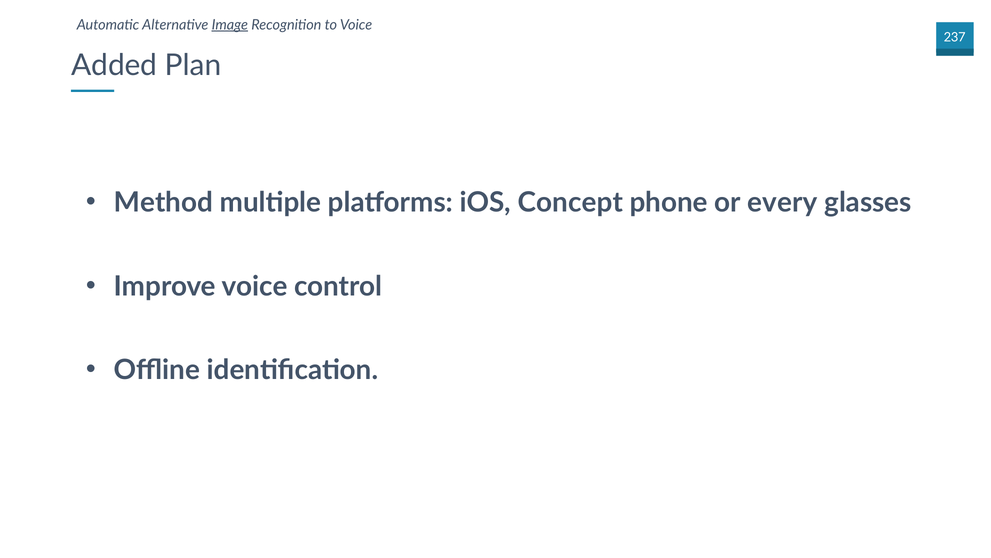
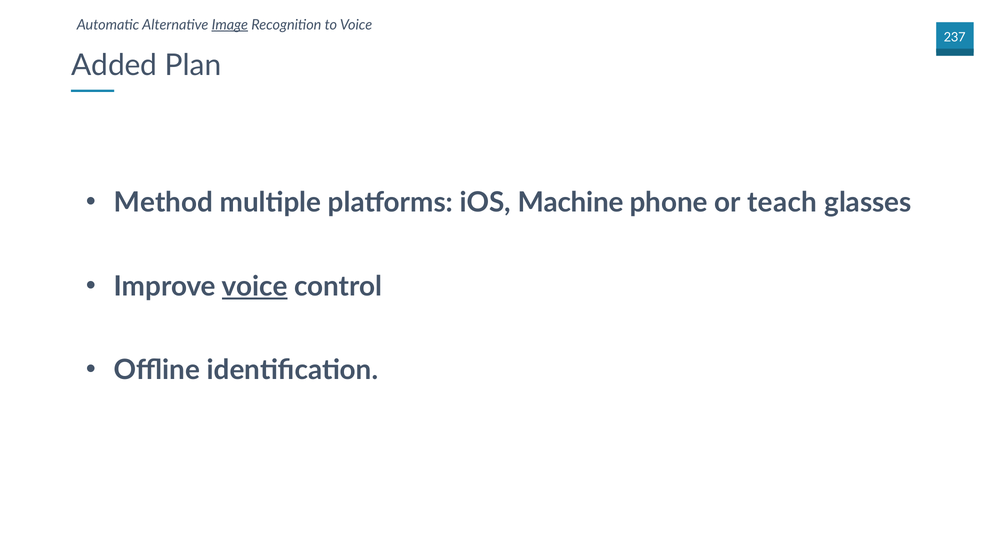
Concept: Concept -> Machine (571, 203)
every: every -> teach (782, 203)
voice underline: none -> present (255, 286)
